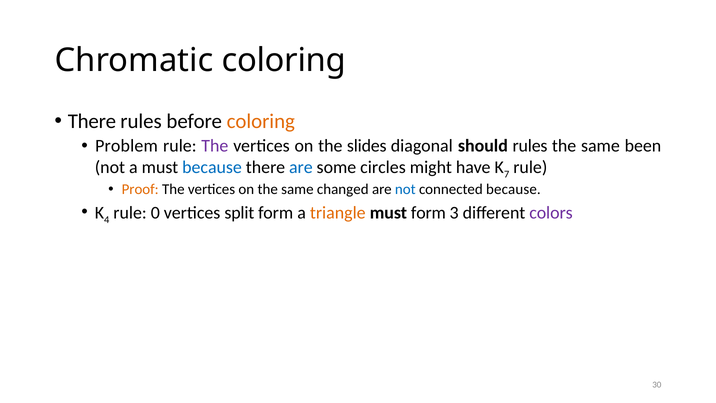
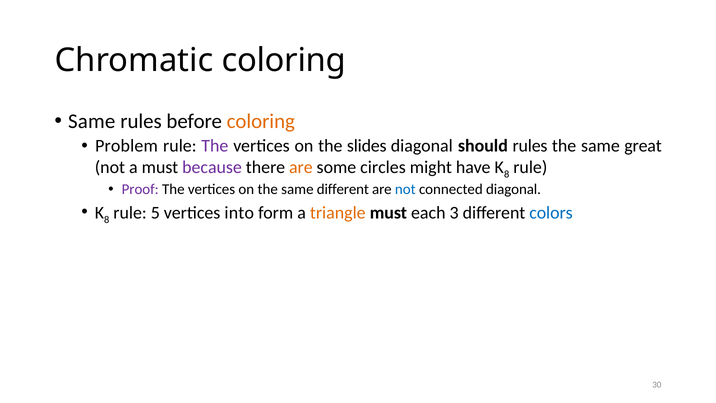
There: There -> Same (92, 121)
been: been -> great (643, 146)
because colour: blue -> purple (212, 167)
are colour: blue -> orange (301, 167)
7: 7 -> 8 (507, 174)
Proof colour: orange -> purple (140, 189)
same changed: changed -> different (343, 189)
connected because: because -> diagonal (514, 189)
4: 4 -> 8 (107, 220)
0: 0 -> 5 (155, 213)
split: split -> into (239, 213)
must form: form -> each (428, 213)
colors colour: purple -> blue (551, 213)
